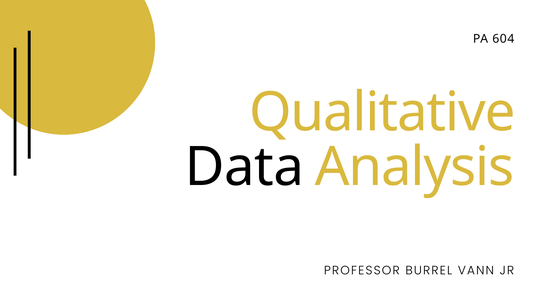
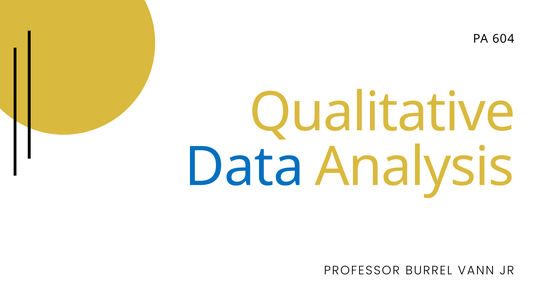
Data colour: black -> blue (244, 167)
